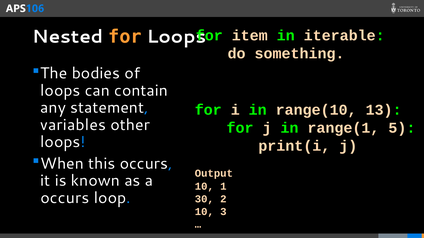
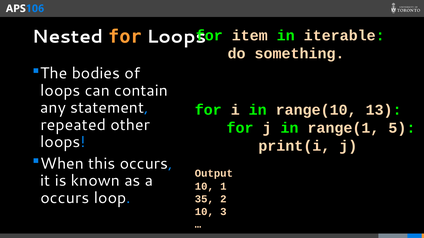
variables: variables -> repeated (73, 125)
30: 30 -> 35 (204, 199)
